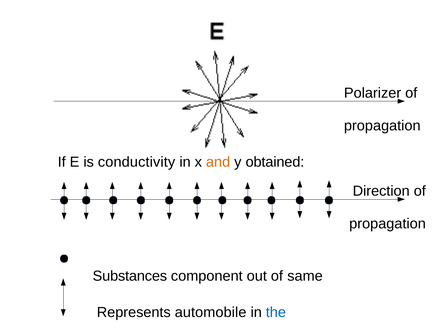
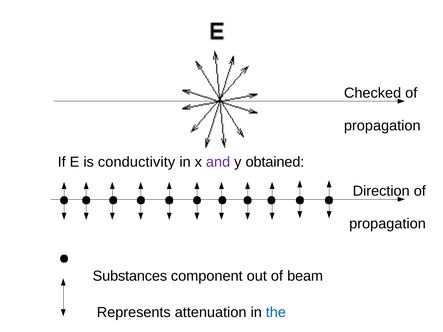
Polarizer: Polarizer -> Checked (373, 93)
and colour: orange -> purple (218, 162)
same: same -> beam (305, 276)
automobile: automobile -> attenuation (211, 312)
